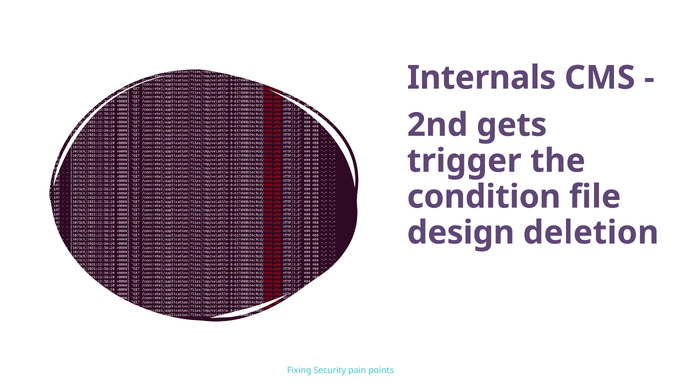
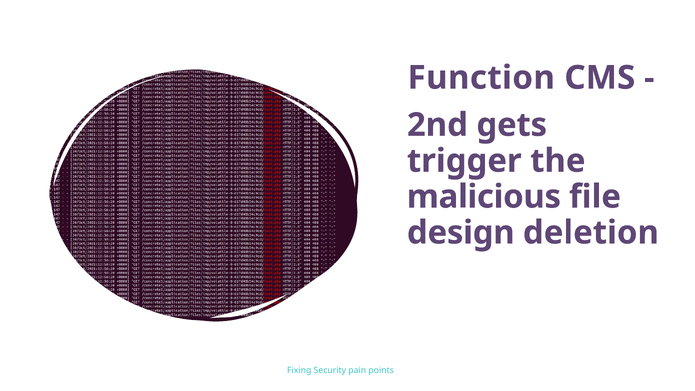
Internals: Internals -> Function (481, 78)
condition: condition -> malicious (484, 197)
